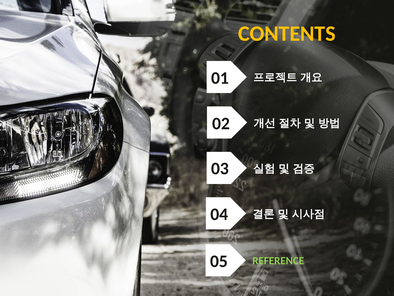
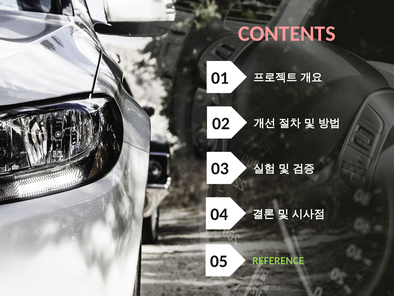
CONTENTS colour: yellow -> pink (287, 34)
